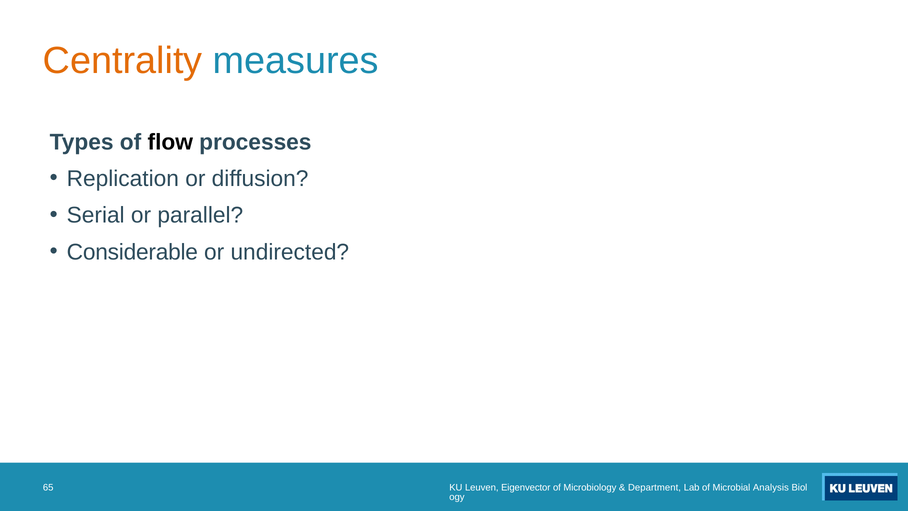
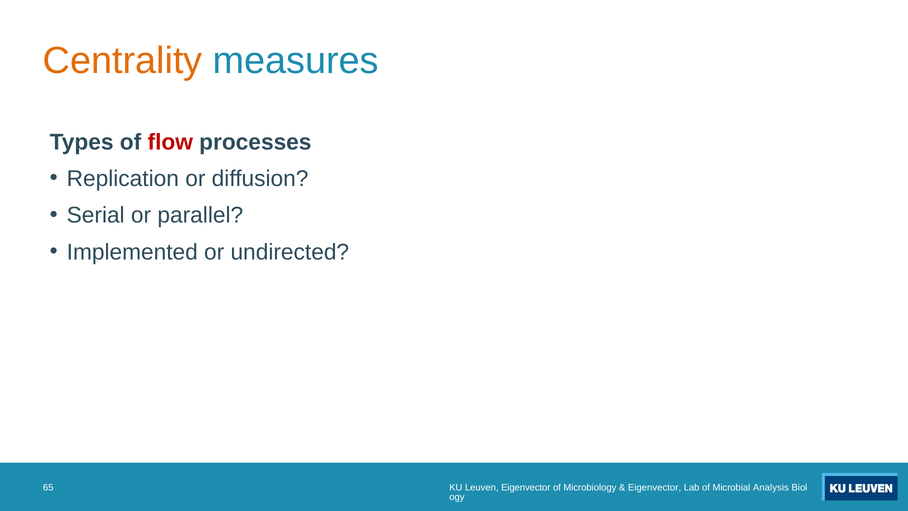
flow colour: black -> red (170, 142)
Considerable: Considerable -> Implemented (132, 252)
Department: Department -> Eigenvector (655, 487)
